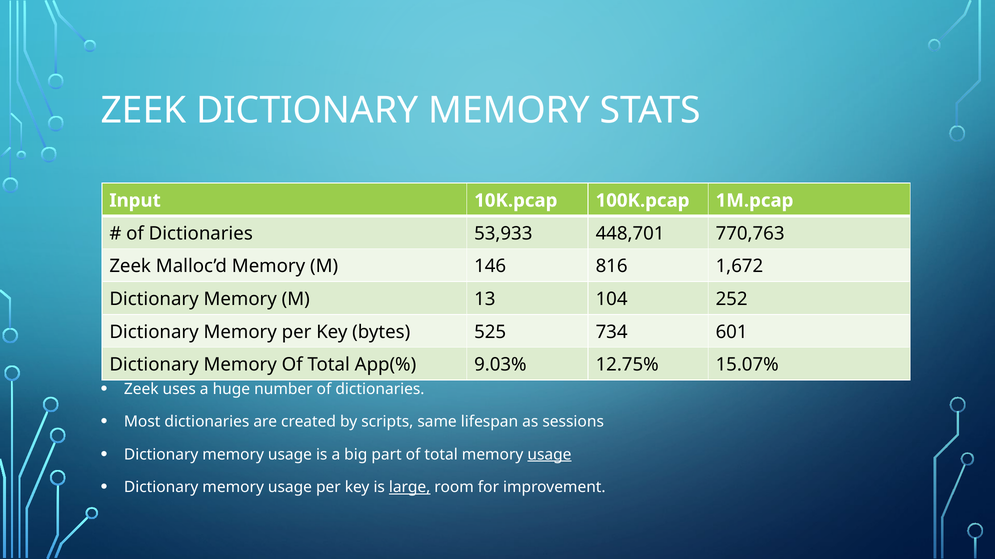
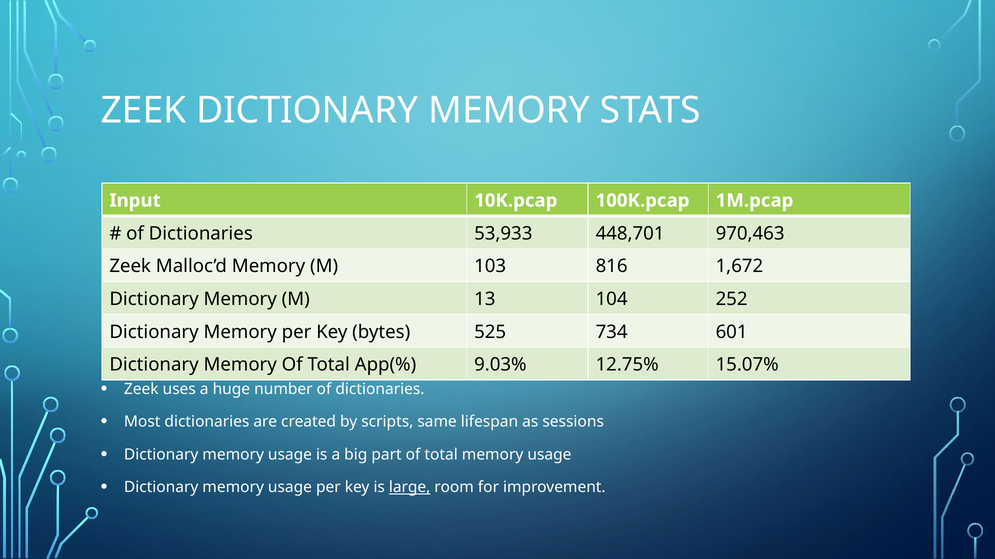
770,763: 770,763 -> 970,463 (750, 234)
146: 146 -> 103 (490, 267)
usage underline: present -> none (549, 455)
